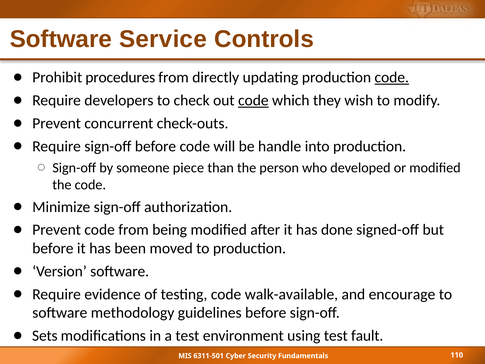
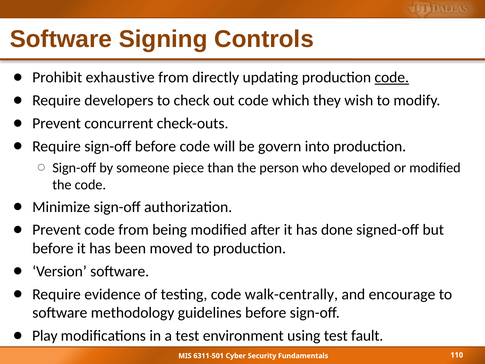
Service: Service -> Signing (163, 39)
procedures: procedures -> exhaustive (120, 77)
code underline: present -> none (253, 100)
handle: handle -> govern (280, 146)
walk-available: walk-available -> walk-centrally (291, 294)
Sets: Sets -> Play (45, 336)
